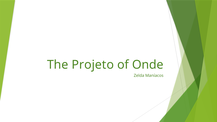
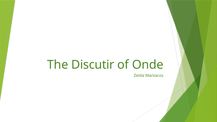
Projeto: Projeto -> Discutir (93, 65)
